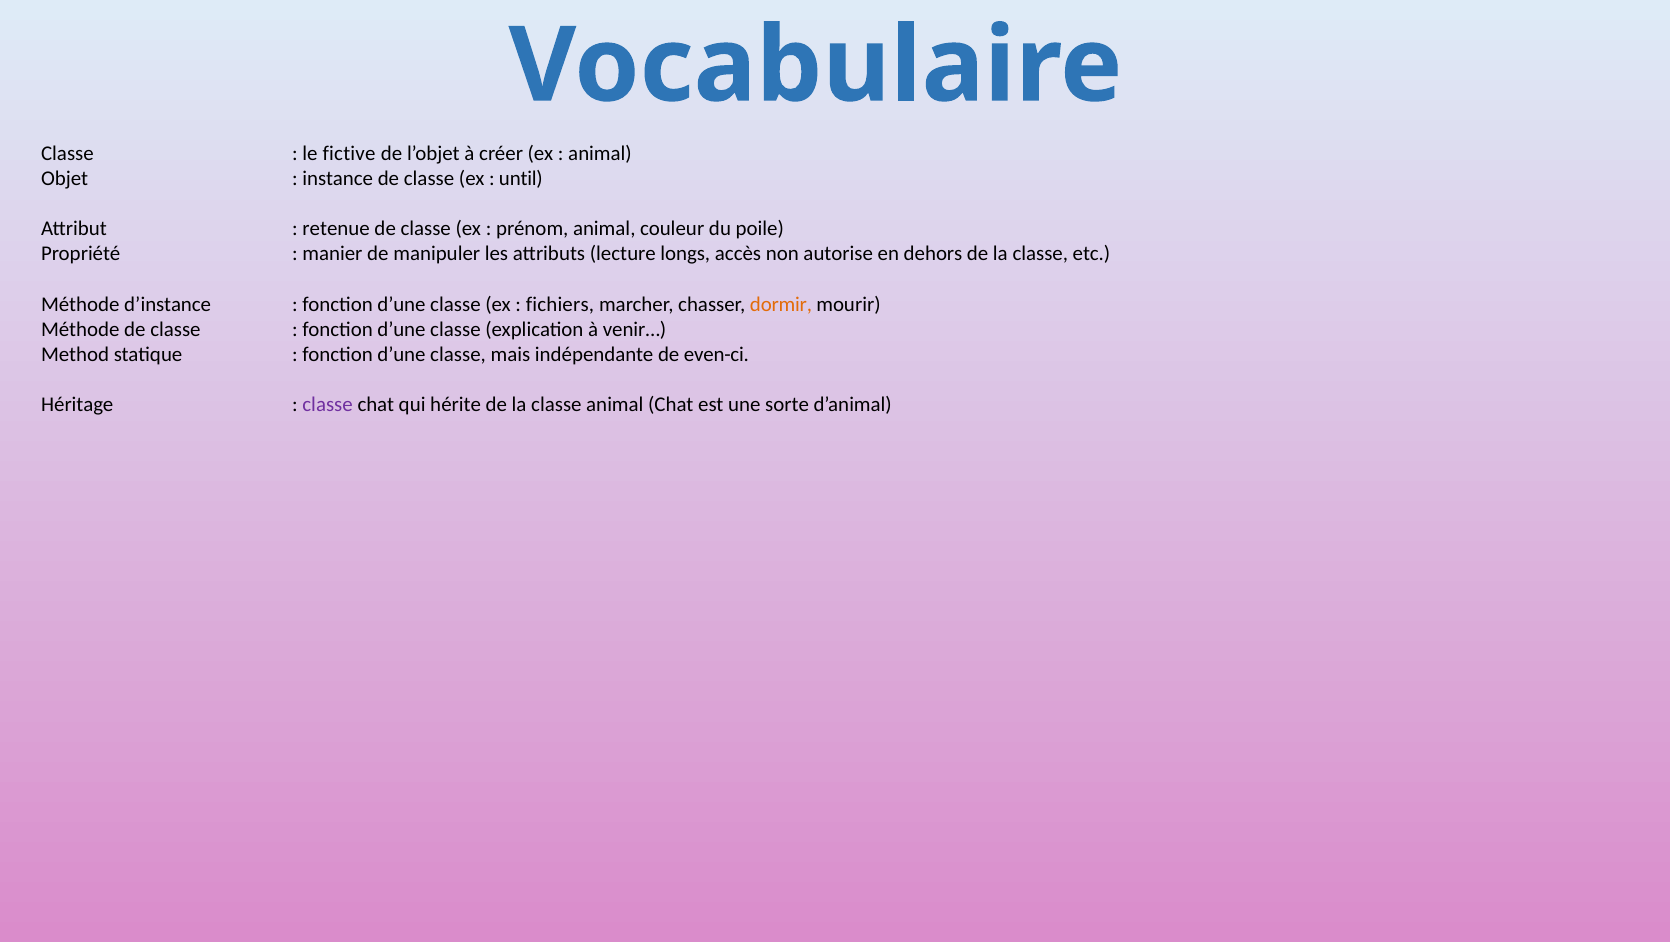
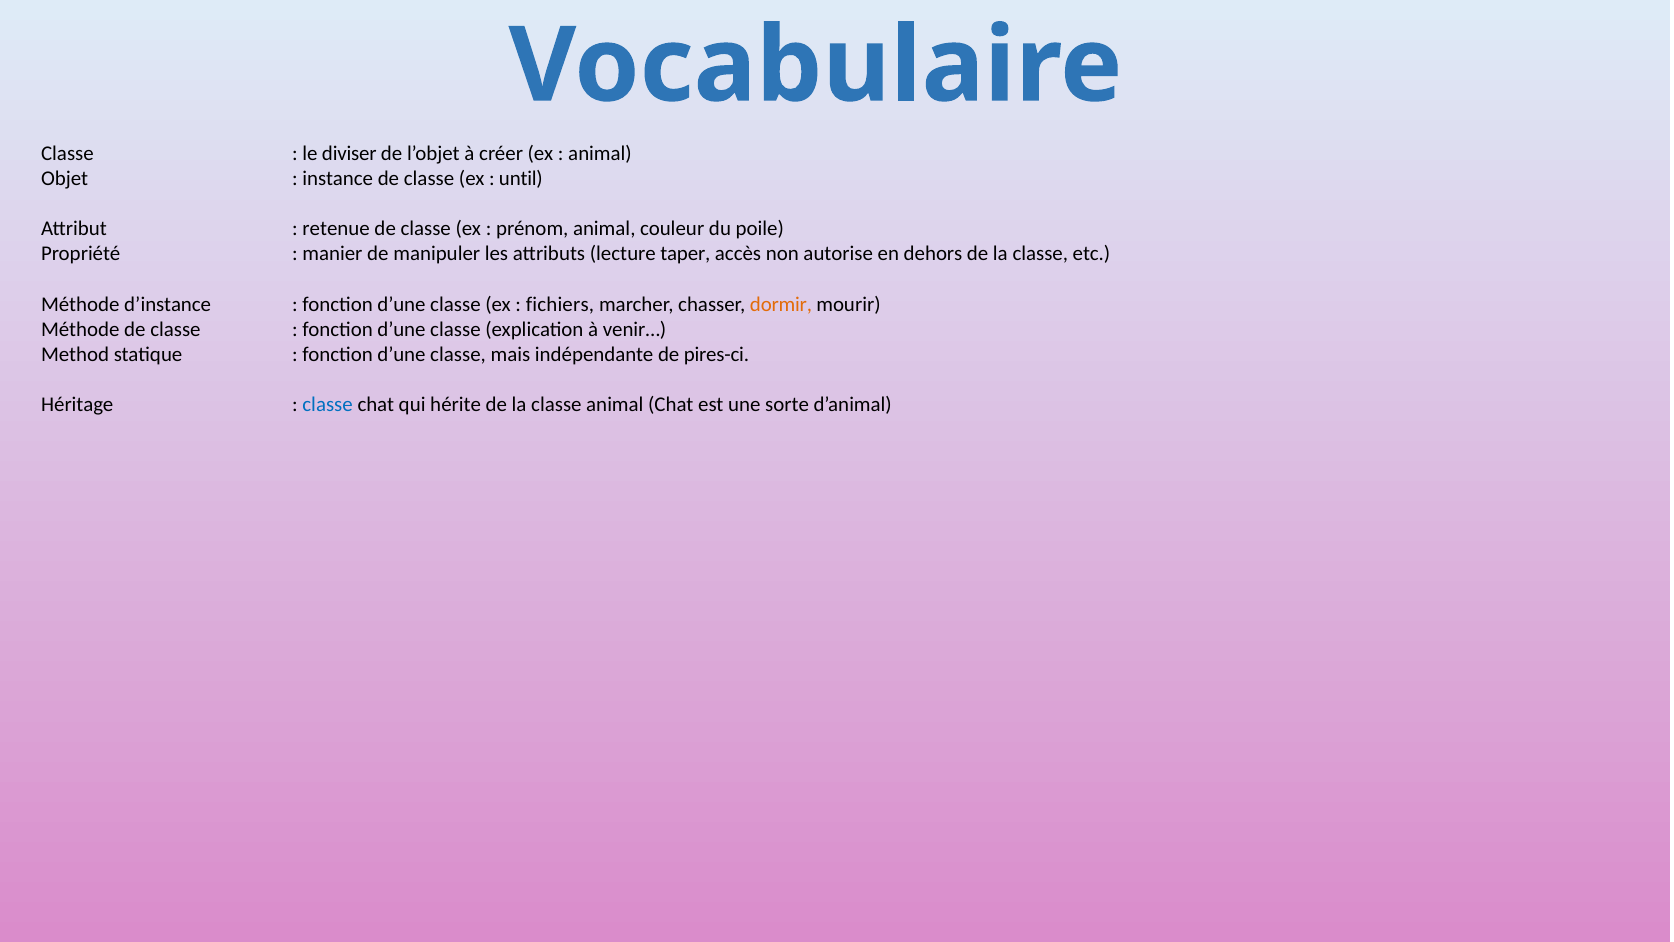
fictive: fictive -> diviser (349, 154)
longs: longs -> taper (685, 254)
even-ci: even-ci -> pires-ci (716, 354)
classe colour: purple -> blue (328, 405)
